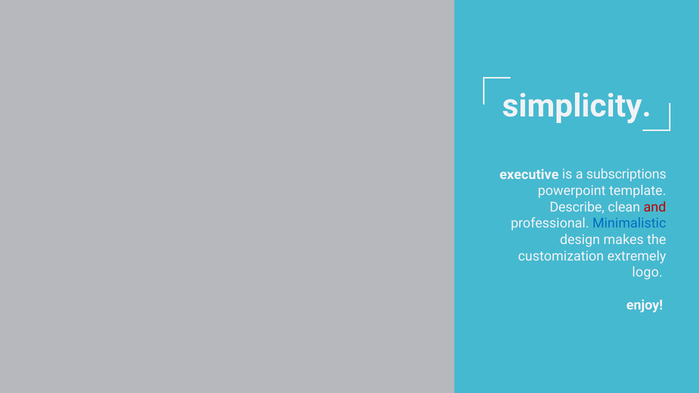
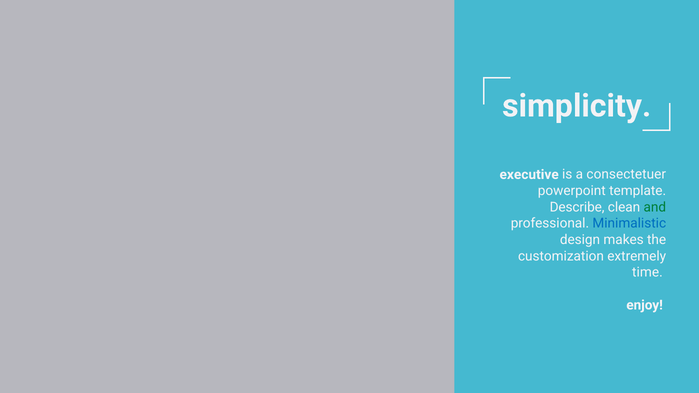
subscriptions: subscriptions -> consectetuer (626, 175)
and colour: red -> green (655, 207)
logo: logo -> time (647, 272)
